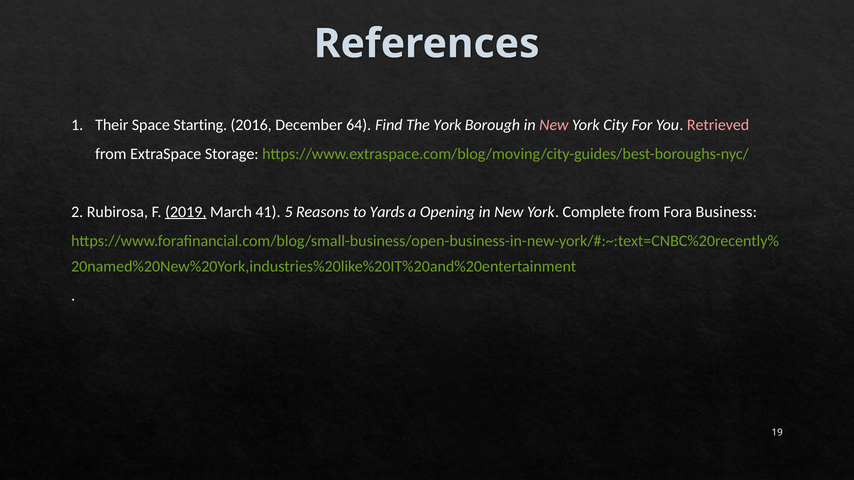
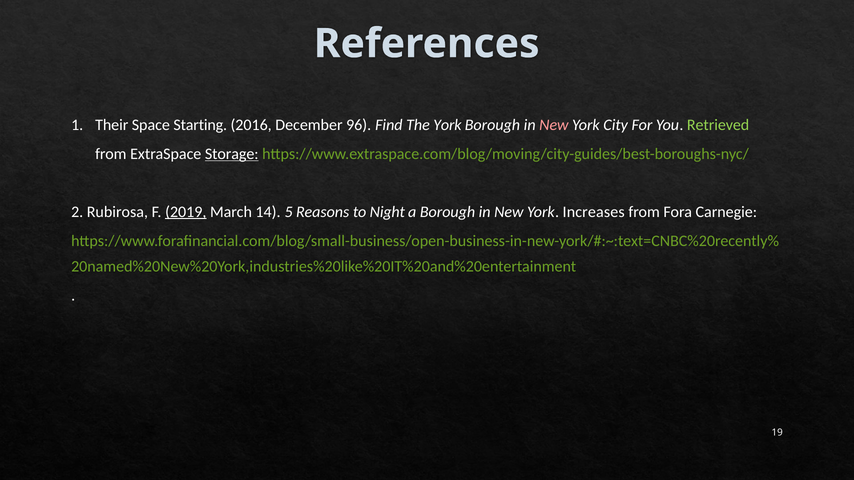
64: 64 -> 96 (359, 125)
Retrieved colour: pink -> light green (718, 125)
Storage underline: none -> present (232, 154)
41: 41 -> 14 (268, 212)
Yards: Yards -> Night (387, 212)
a Opening: Opening -> Borough (448, 212)
Complete: Complete -> Increases (594, 212)
Business: Business -> Carnegie (726, 212)
